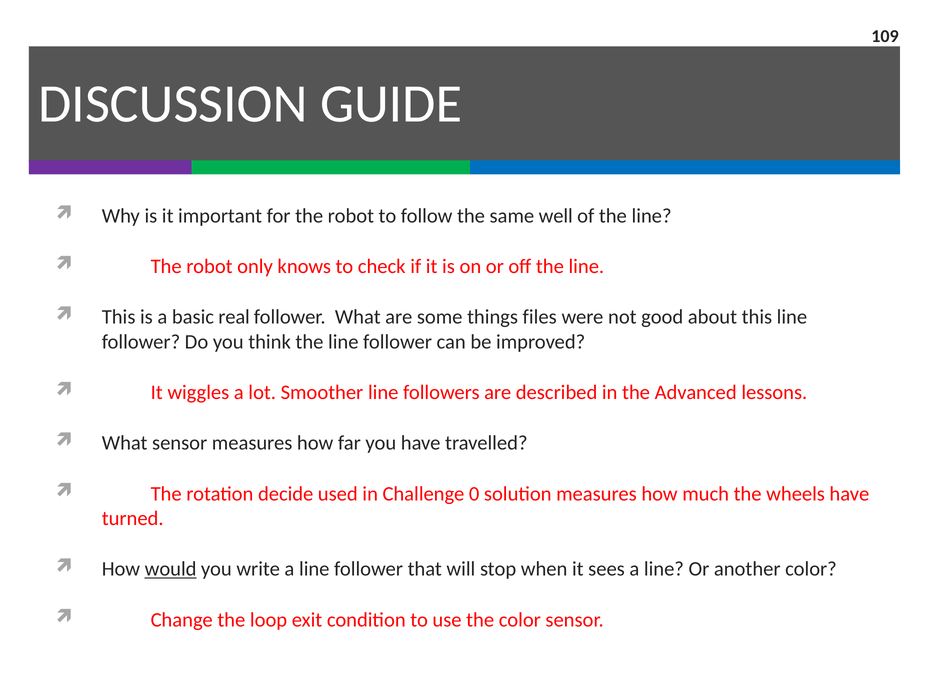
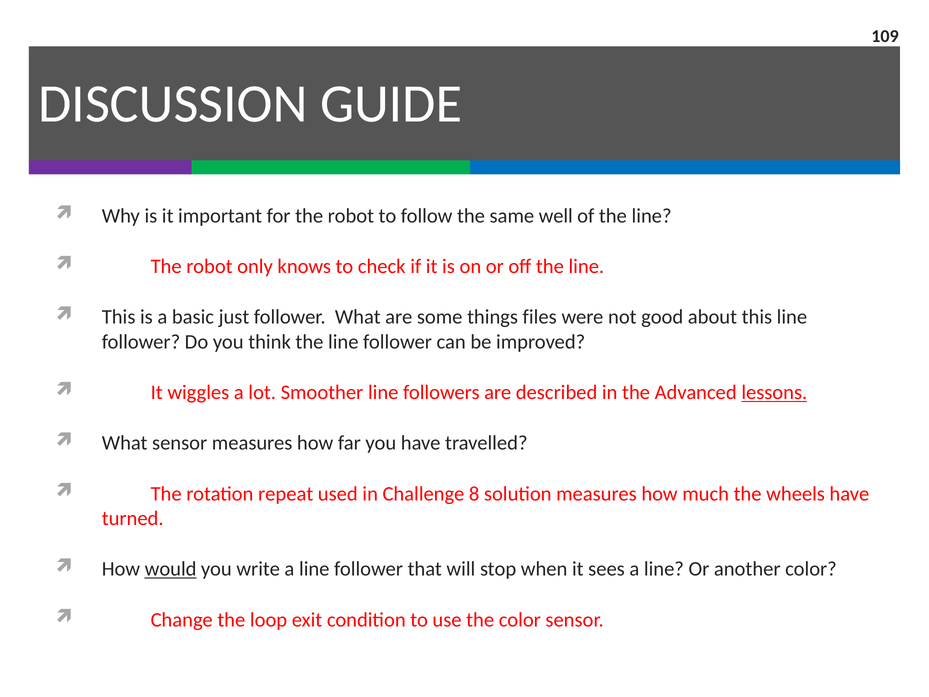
real: real -> just (234, 317)
lessons underline: none -> present (774, 392)
decide: decide -> repeat (286, 494)
0: 0 -> 8 (474, 494)
